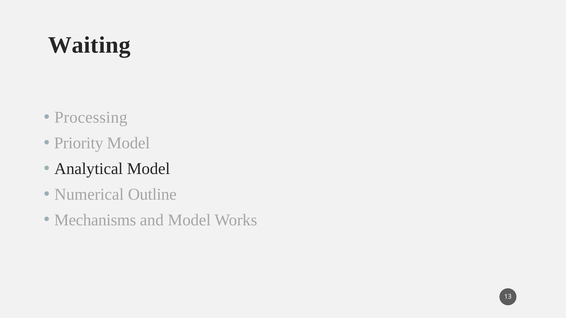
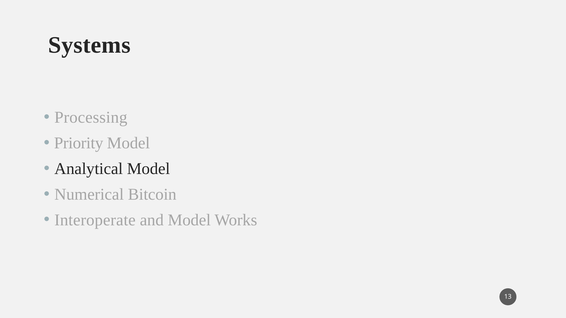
Waiting: Waiting -> Systems (89, 45)
Outline: Outline -> Bitcoin (152, 195)
Mechanisms: Mechanisms -> Interoperate (95, 220)
